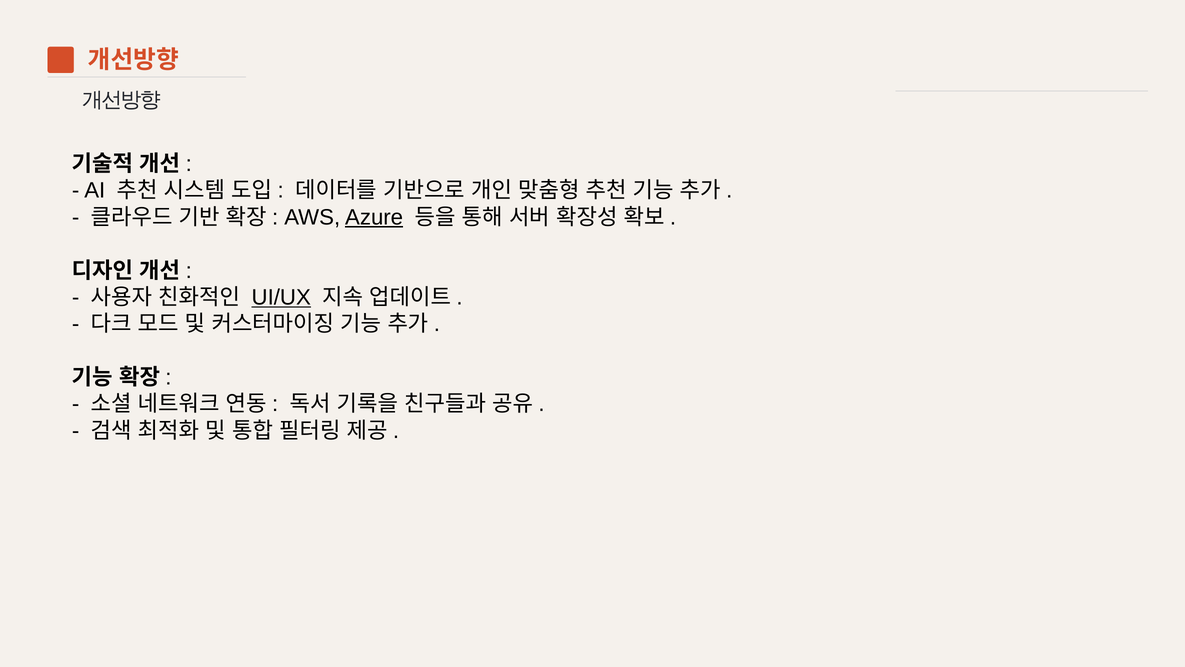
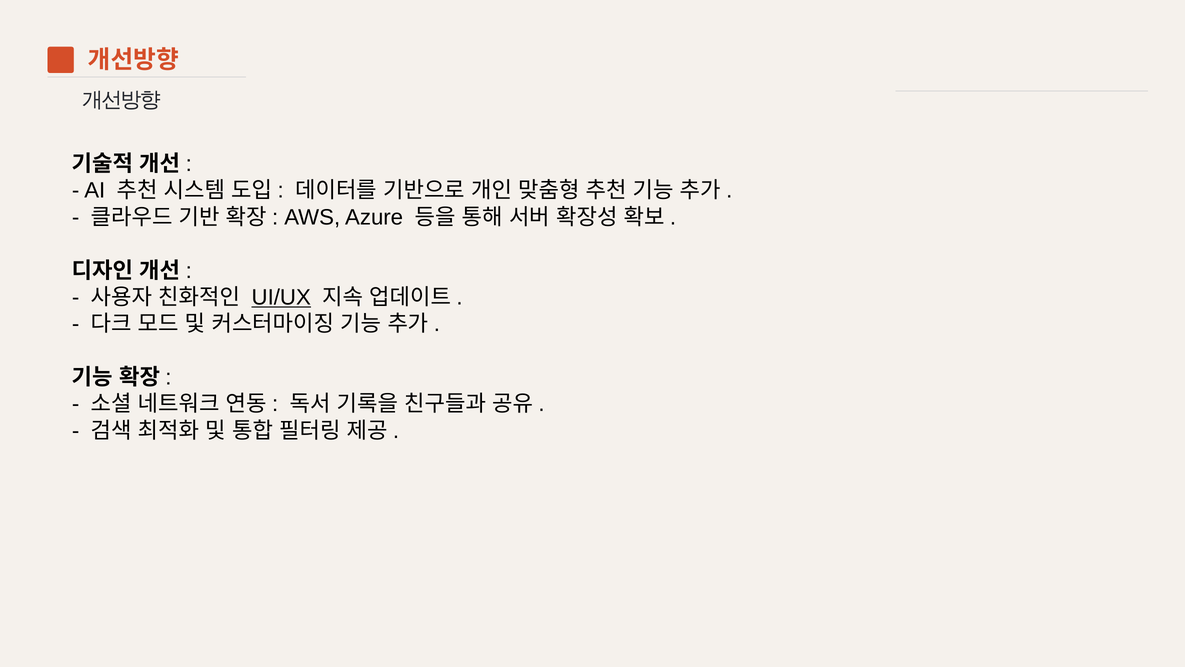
Azure underline: present -> none (374, 217)
